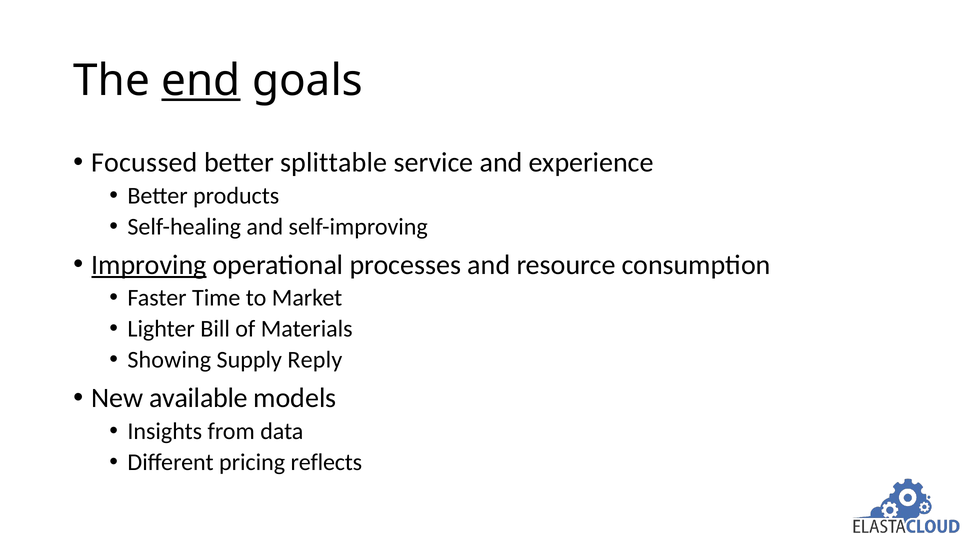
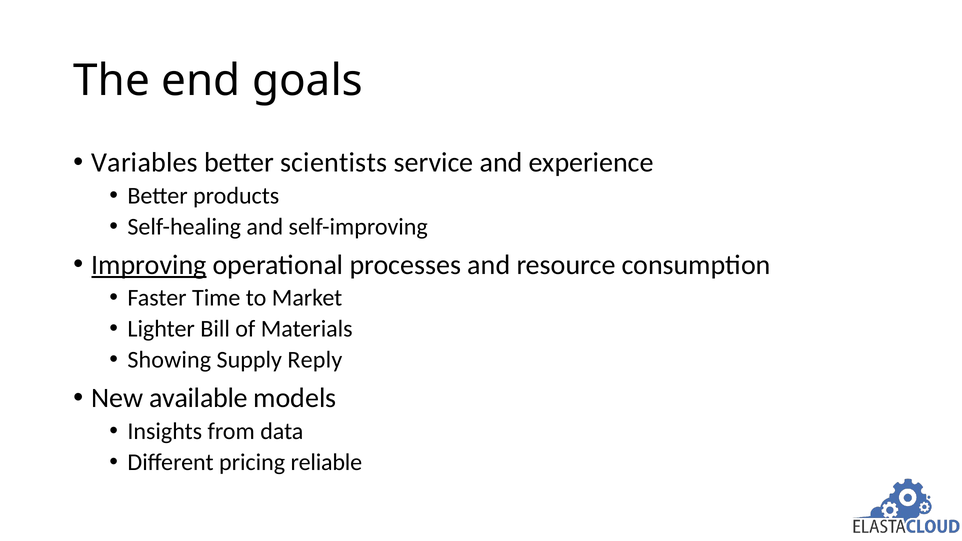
end underline: present -> none (201, 81)
Focussed: Focussed -> Variables (145, 163)
splittable: splittable -> scientists (334, 163)
reflects: reflects -> reliable (326, 462)
